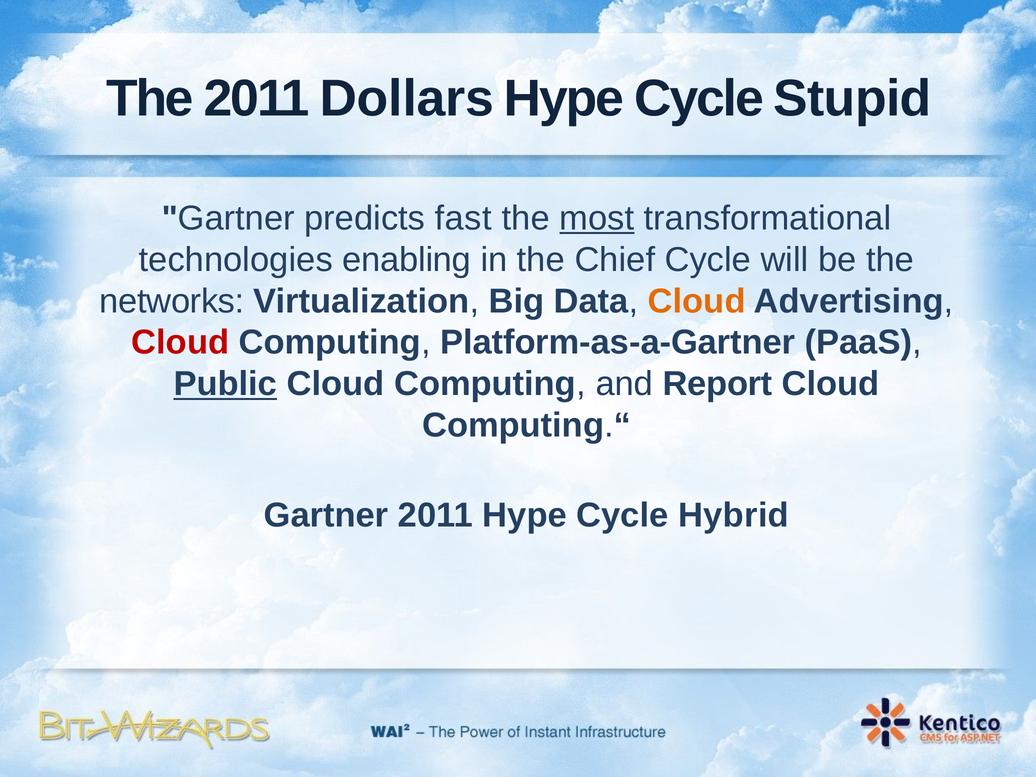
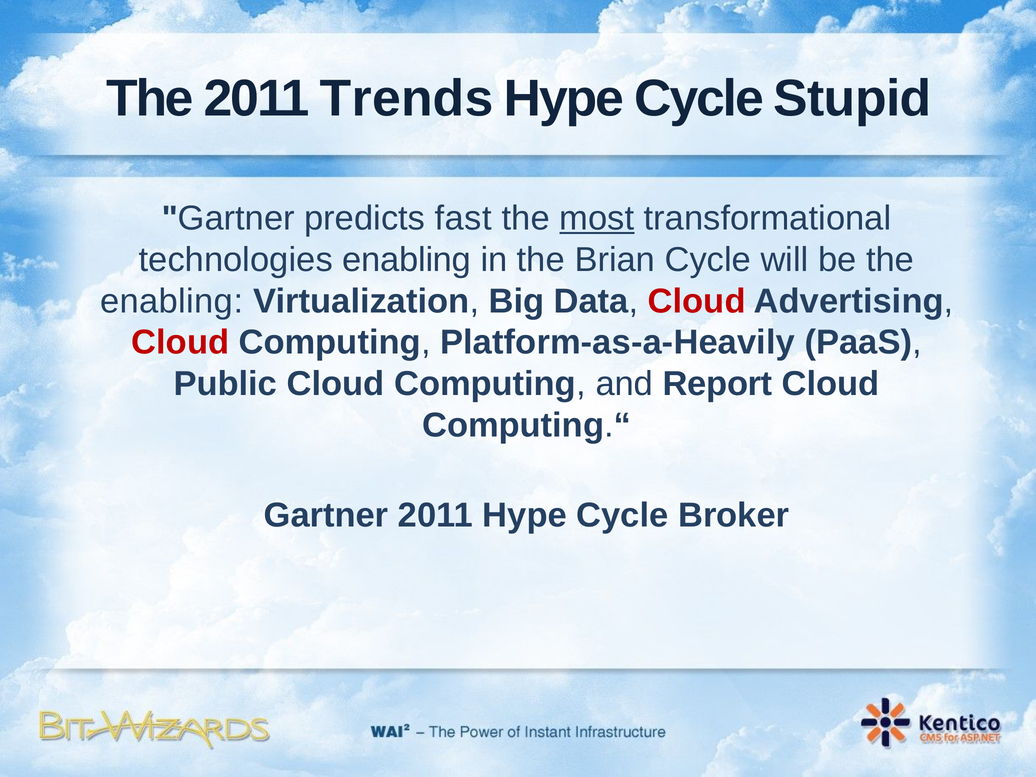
Dollars: Dollars -> Trends (407, 99)
Chief: Chief -> Brian (615, 260)
networks: networks -> enabling (172, 301)
Cloud colour: orange -> red (697, 301)
Platform-as-a-Gartner: Platform-as-a-Gartner -> Platform-as-a-Heavily (618, 343)
Public underline: present -> none (225, 384)
Hybrid: Hybrid -> Broker (734, 515)
